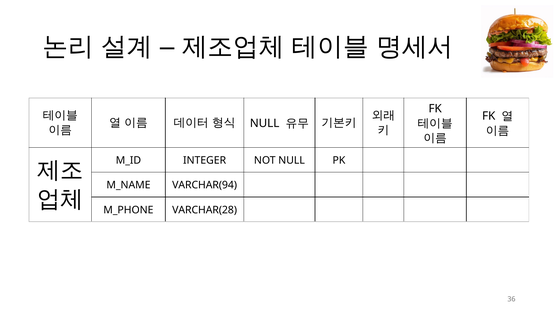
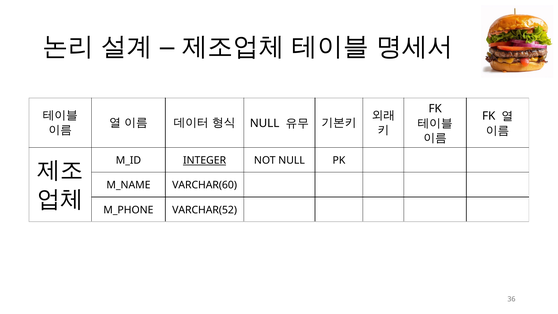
INTEGER underline: none -> present (205, 160)
VARCHAR(94: VARCHAR(94 -> VARCHAR(60 (205, 185)
VARCHAR(28: VARCHAR(28 -> VARCHAR(52 (205, 210)
